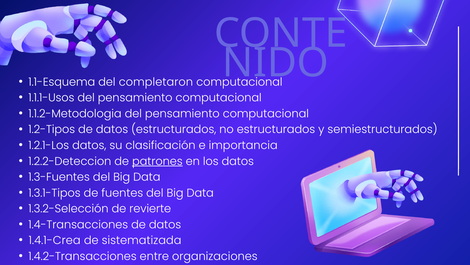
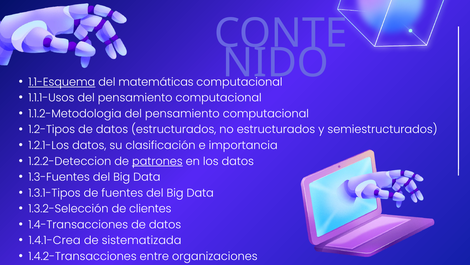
1.1-Esquema underline: none -> present (62, 82)
completaron: completaron -> matemáticas (156, 82)
revierte: revierte -> clientes (150, 208)
